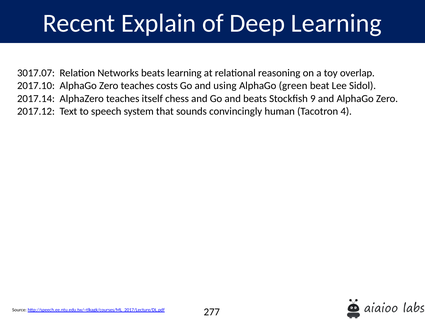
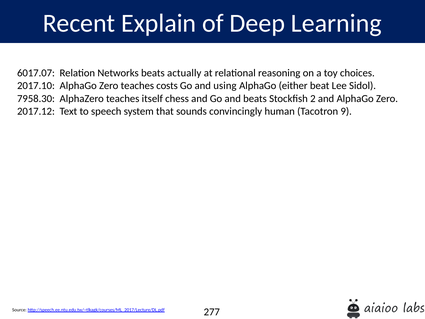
3017.07: 3017.07 -> 6017.07 (36, 73)
beats learning: learning -> actually (184, 73)
overlap: overlap -> choices (357, 73)
green: green -> either (293, 86)
2017.14: 2017.14 -> 7958.30 (36, 98)
9: 9 -> 2 (313, 98)
4: 4 -> 9 (346, 111)
